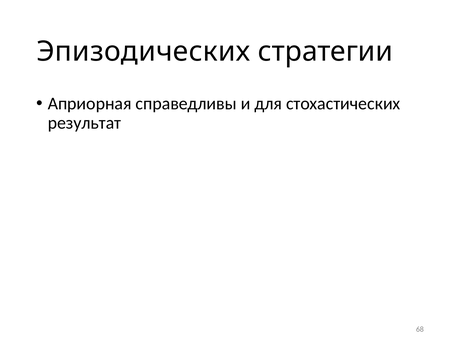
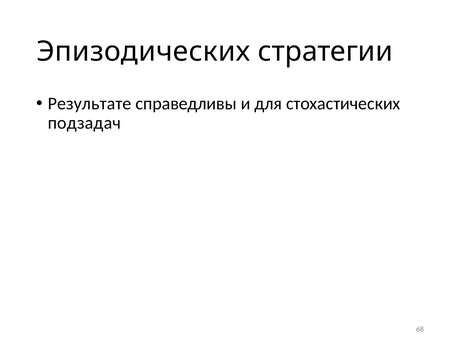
Априорная: Априорная -> Результате (90, 104)
результат: результат -> подзадач (84, 123)
